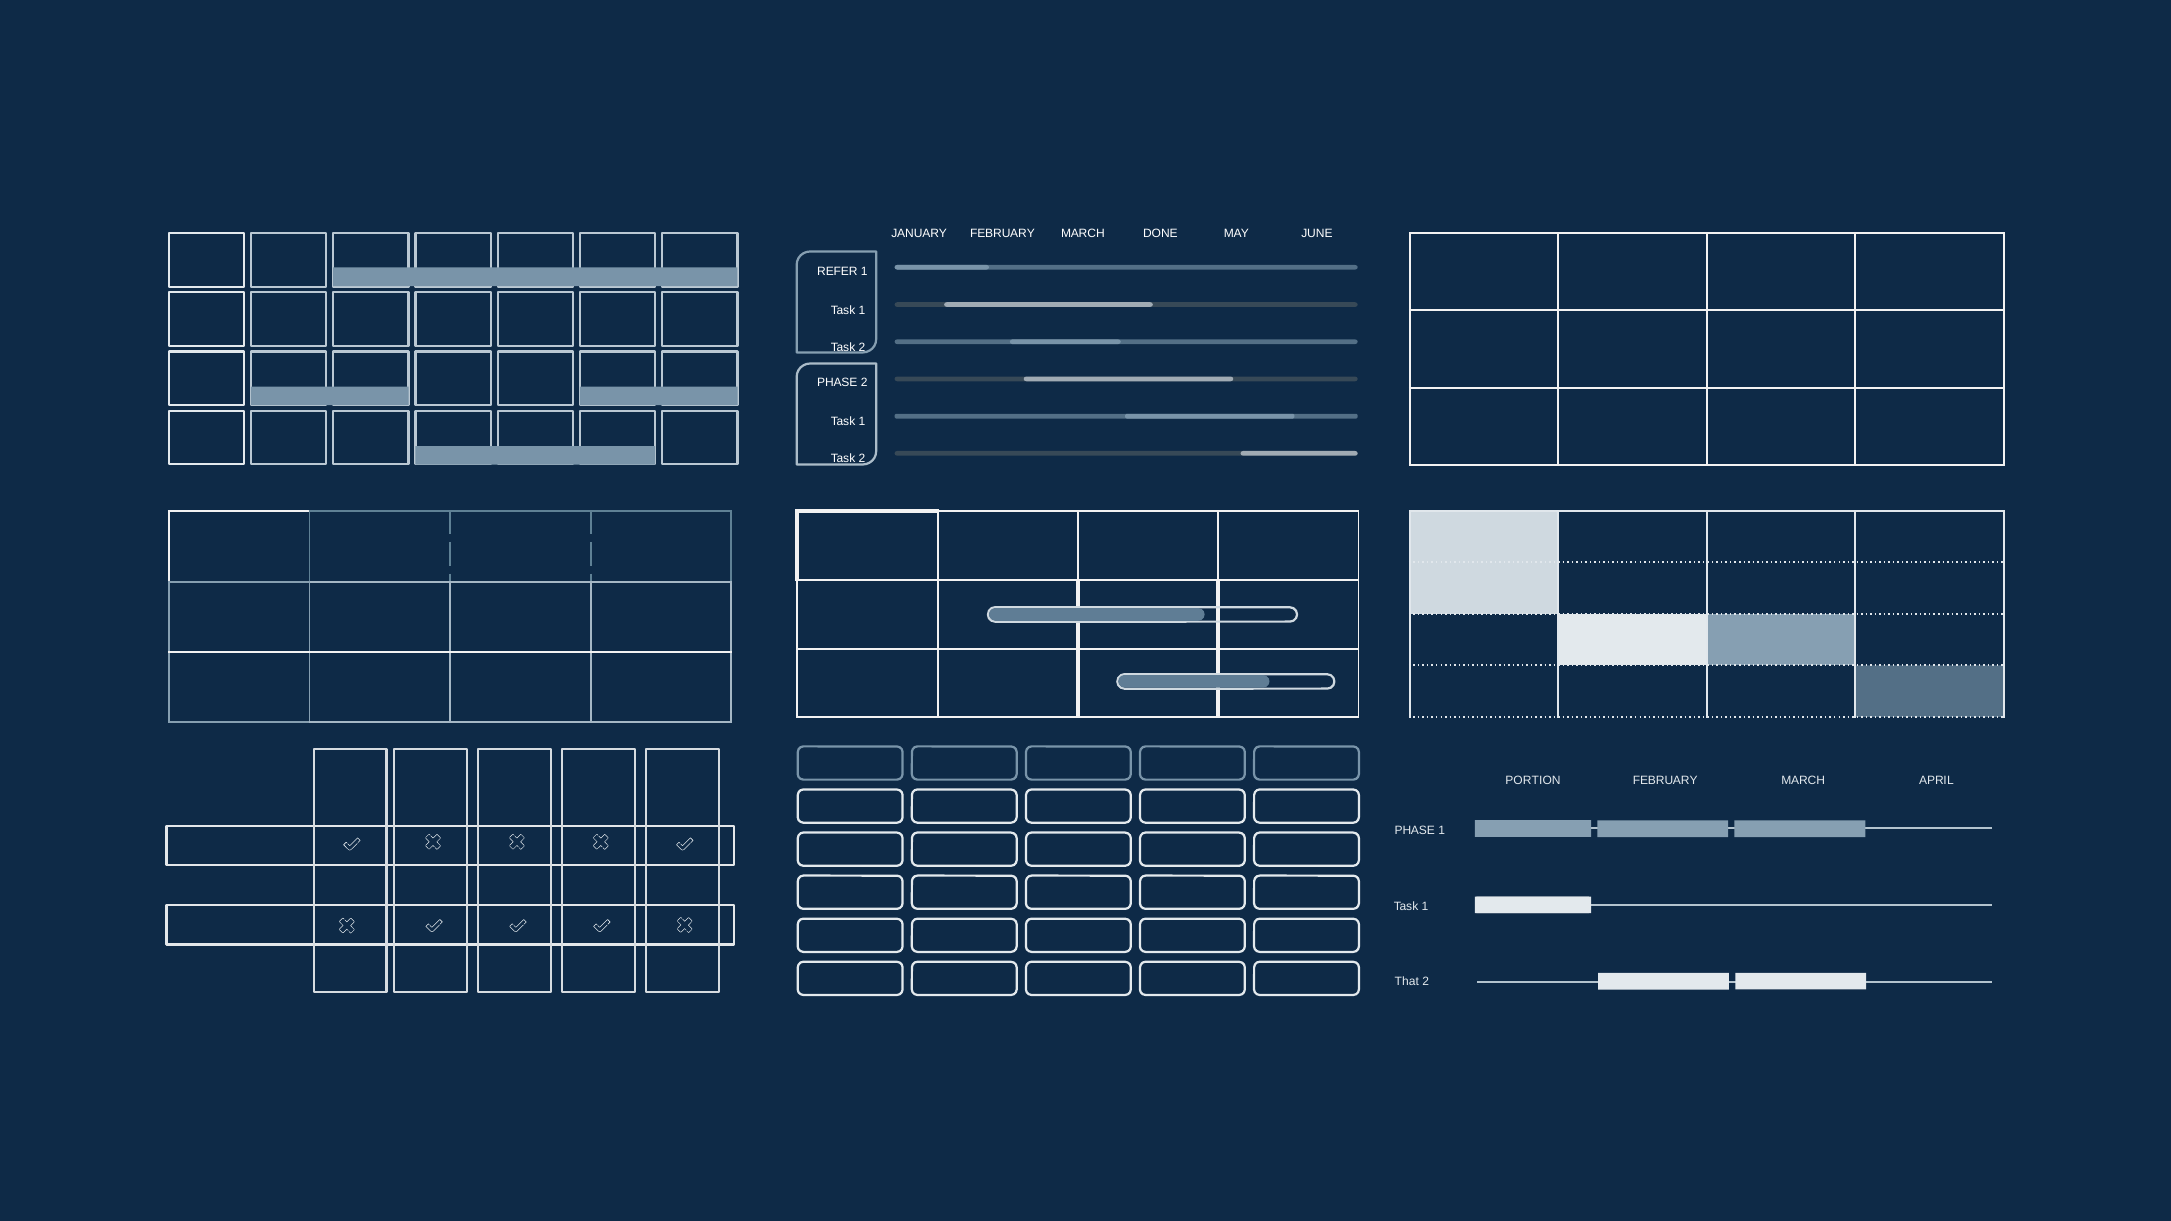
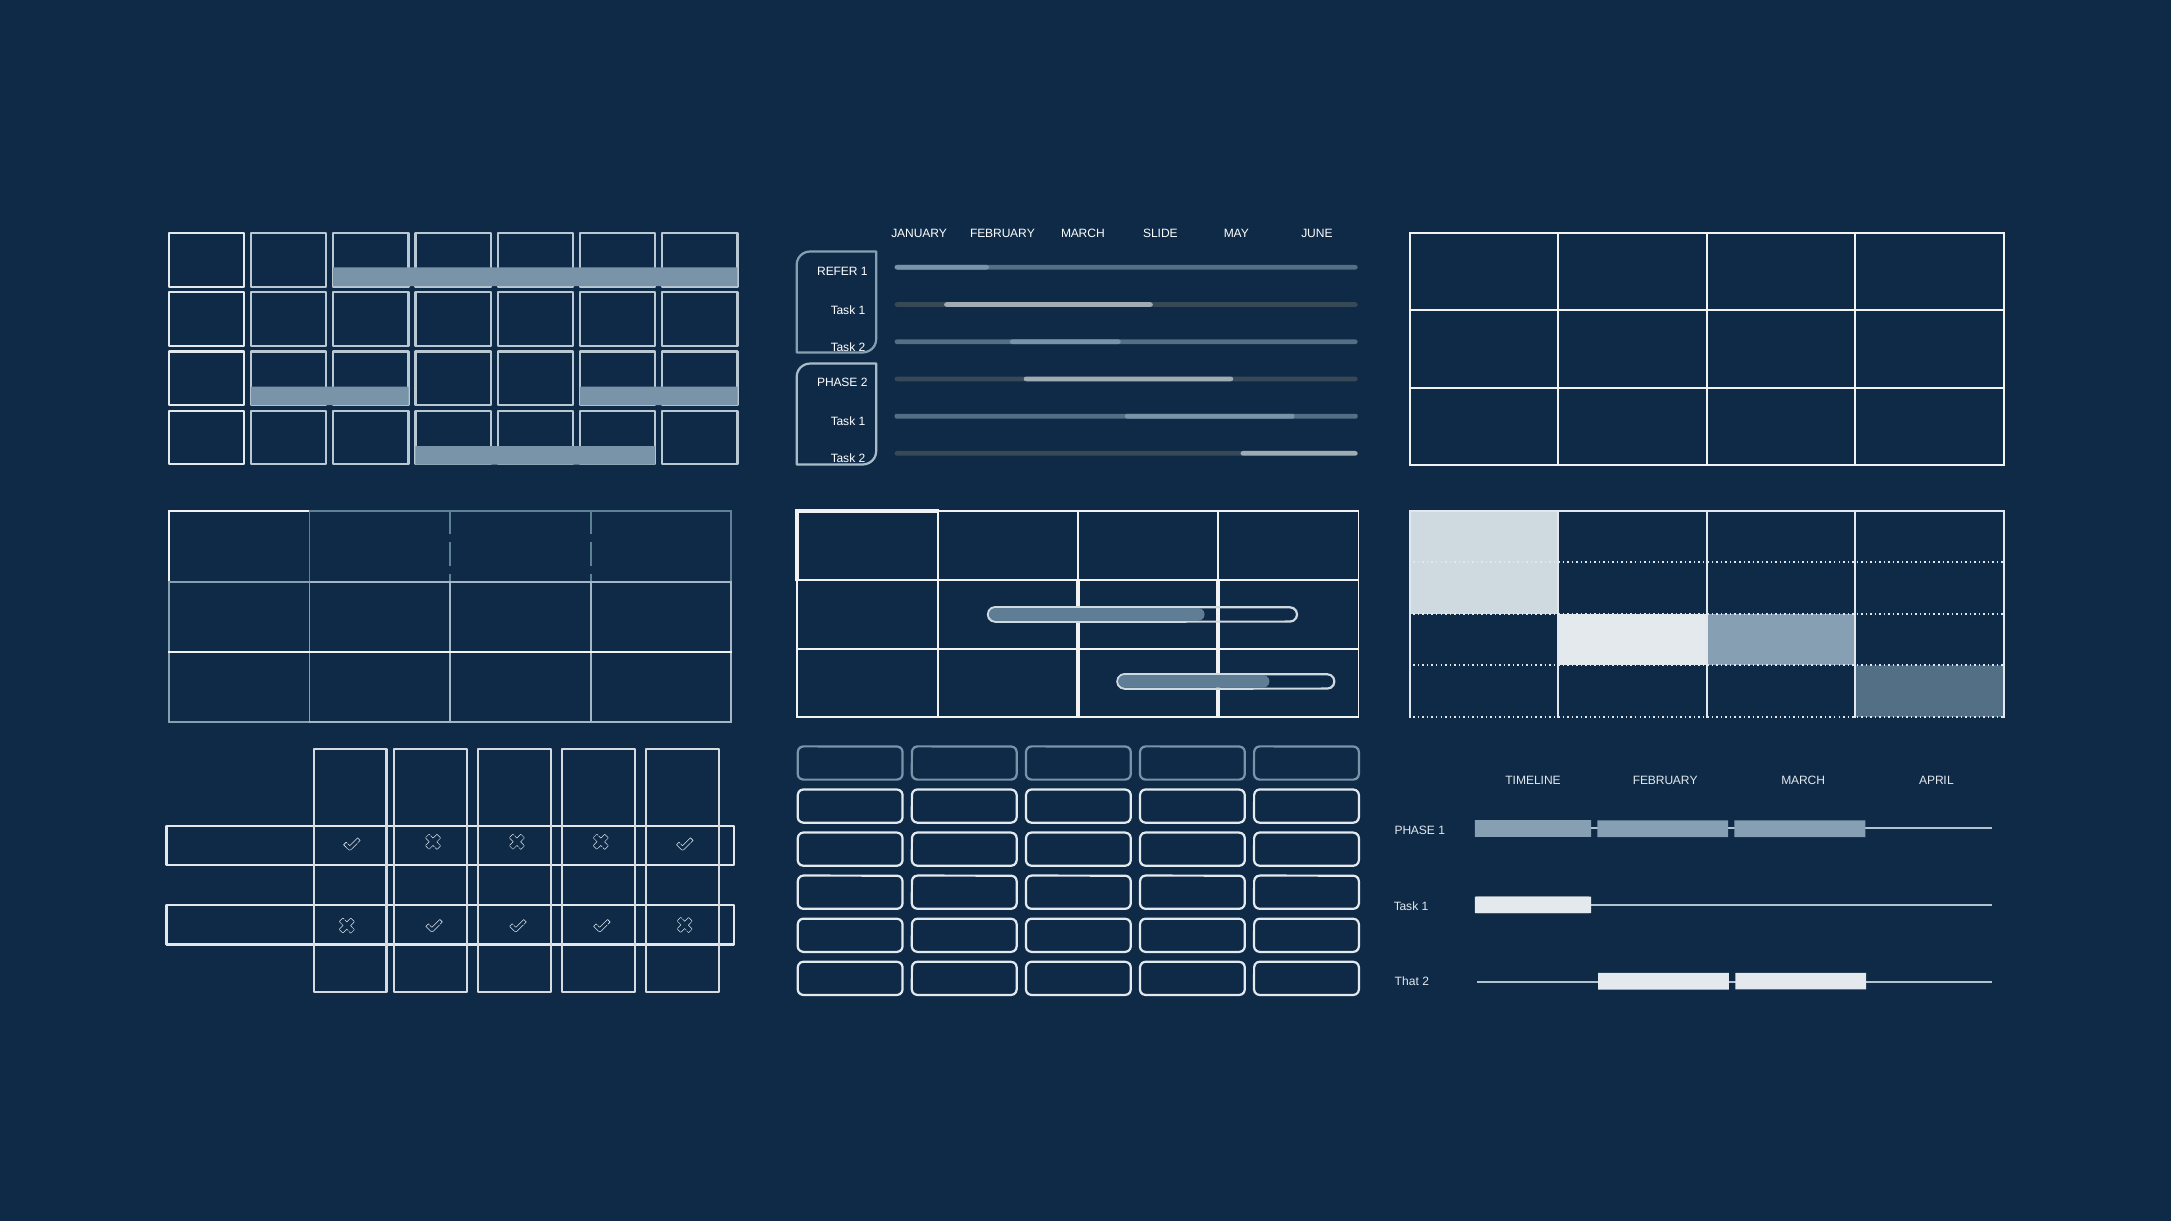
DONE: DONE -> SLIDE (1160, 234)
PORTION: PORTION -> TIMELINE (1533, 781)
